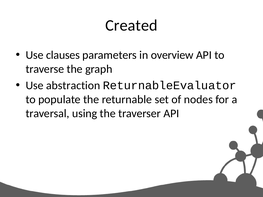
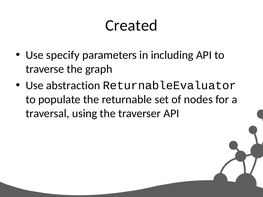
clauses: clauses -> specify (63, 55)
overview: overview -> including (172, 55)
